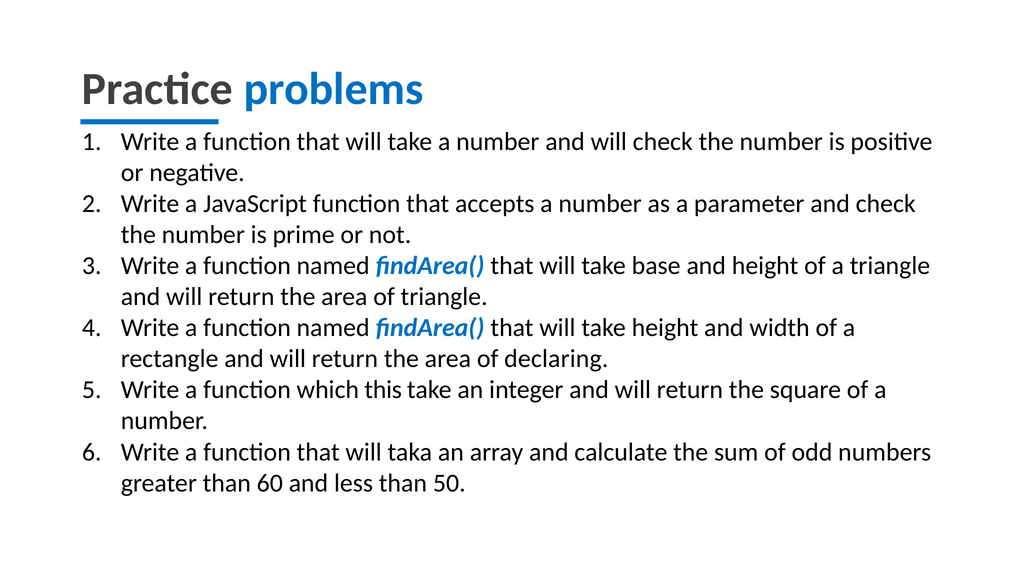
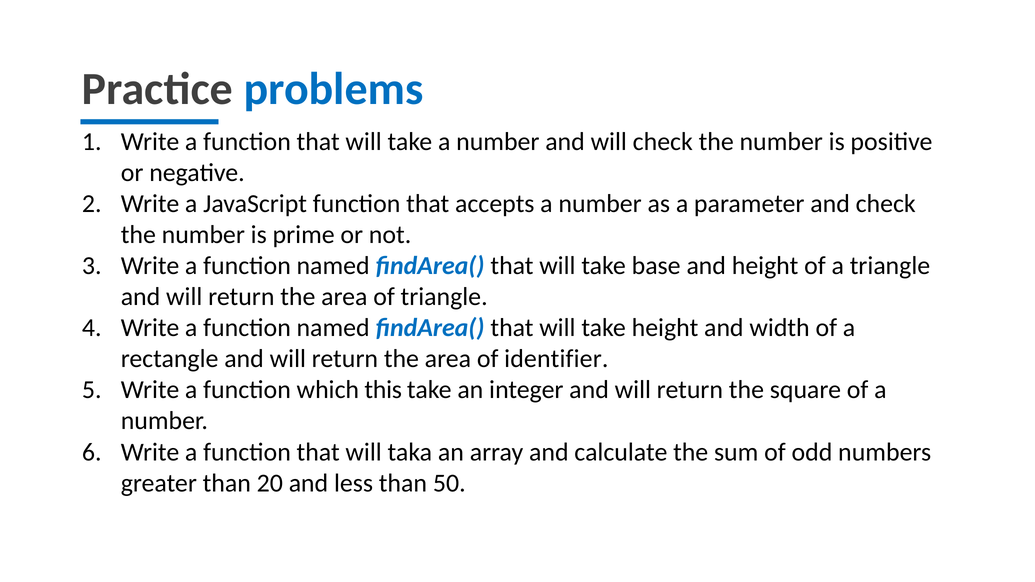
declaring: declaring -> identifier (556, 359)
60: 60 -> 20 (270, 483)
